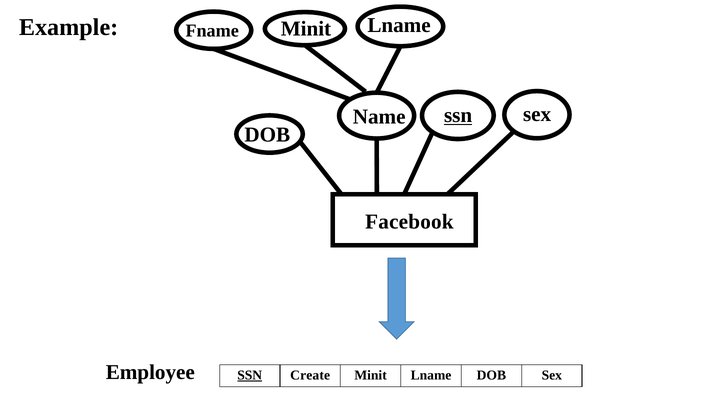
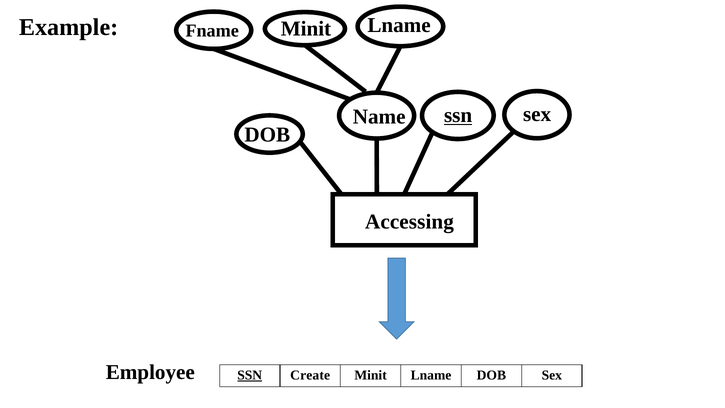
Facebook: Facebook -> Accessing (409, 222)
